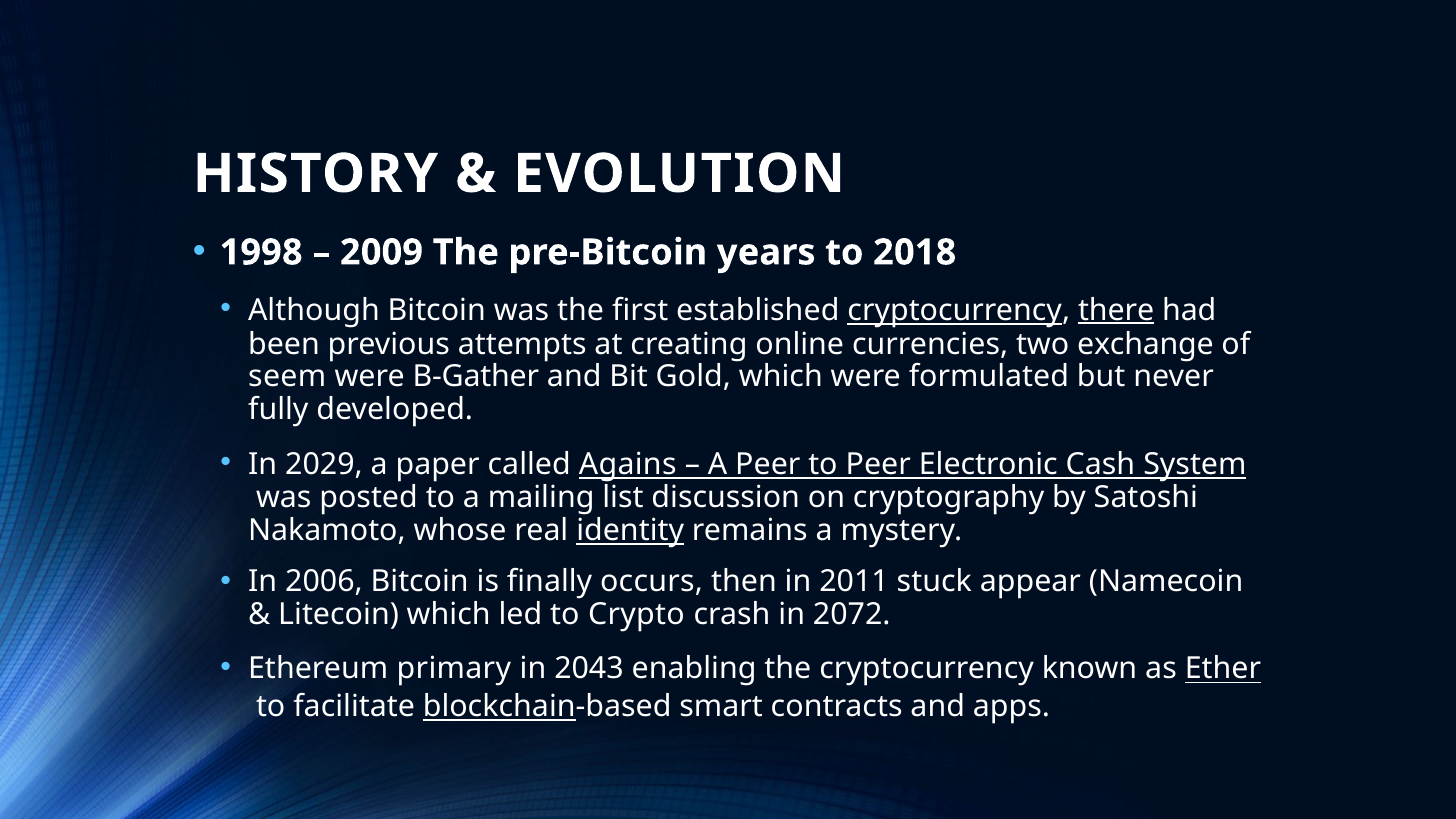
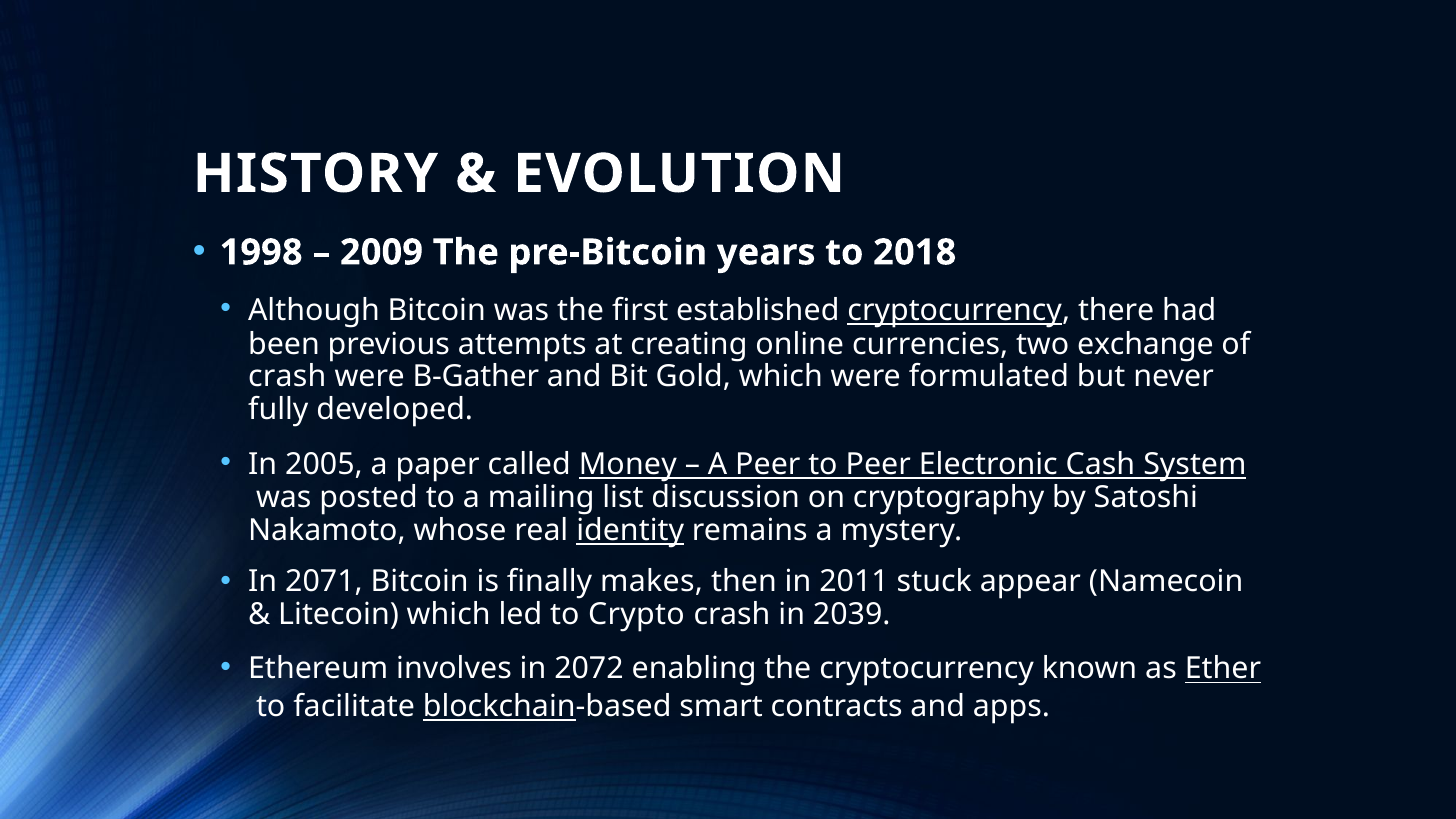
there underline: present -> none (1116, 310)
seem: seem -> crash (287, 377)
2029: 2029 -> 2005 (324, 464)
Agains: Agains -> Money (628, 464)
2006: 2006 -> 2071 (324, 582)
occurs: occurs -> makes (652, 582)
2072: 2072 -> 2039 (852, 614)
primary: primary -> involves (454, 669)
2043: 2043 -> 2072 (589, 669)
